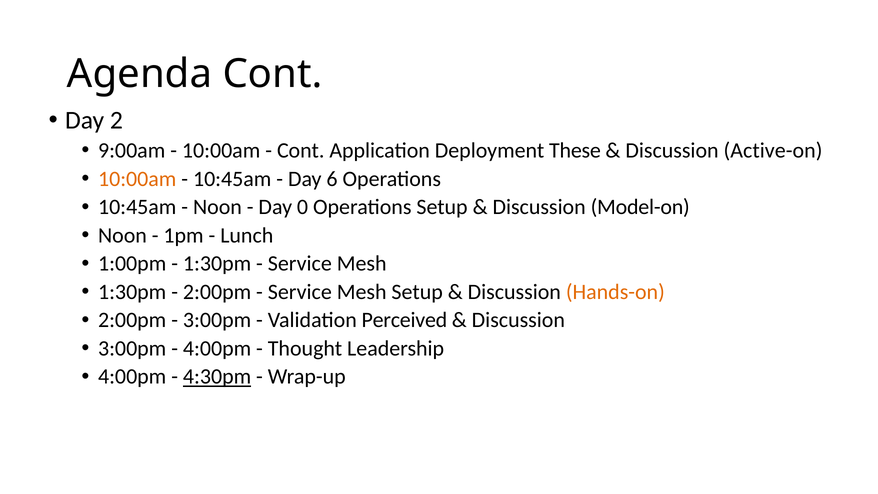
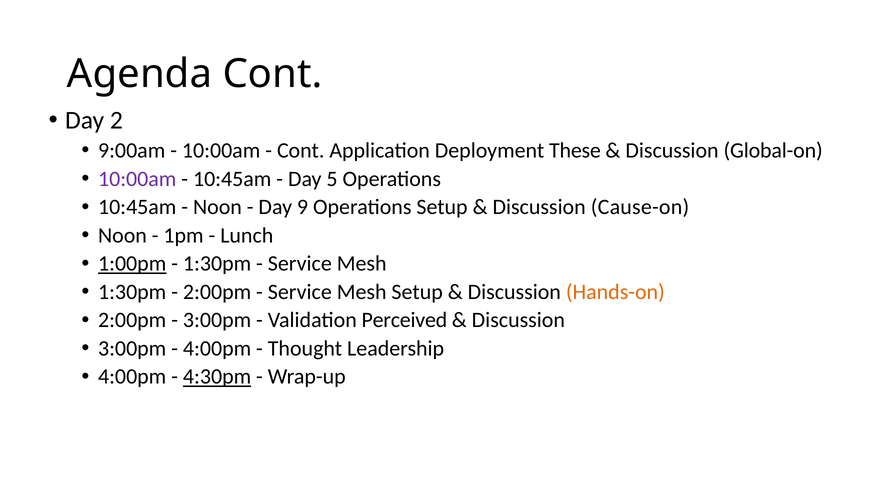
Active-on: Active-on -> Global-on (773, 151)
10:00am colour: orange -> purple (137, 179)
6: 6 -> 5 (332, 179)
0: 0 -> 9 (302, 207)
Model-on: Model-on -> Cause-on (640, 207)
1:00pm underline: none -> present (132, 264)
